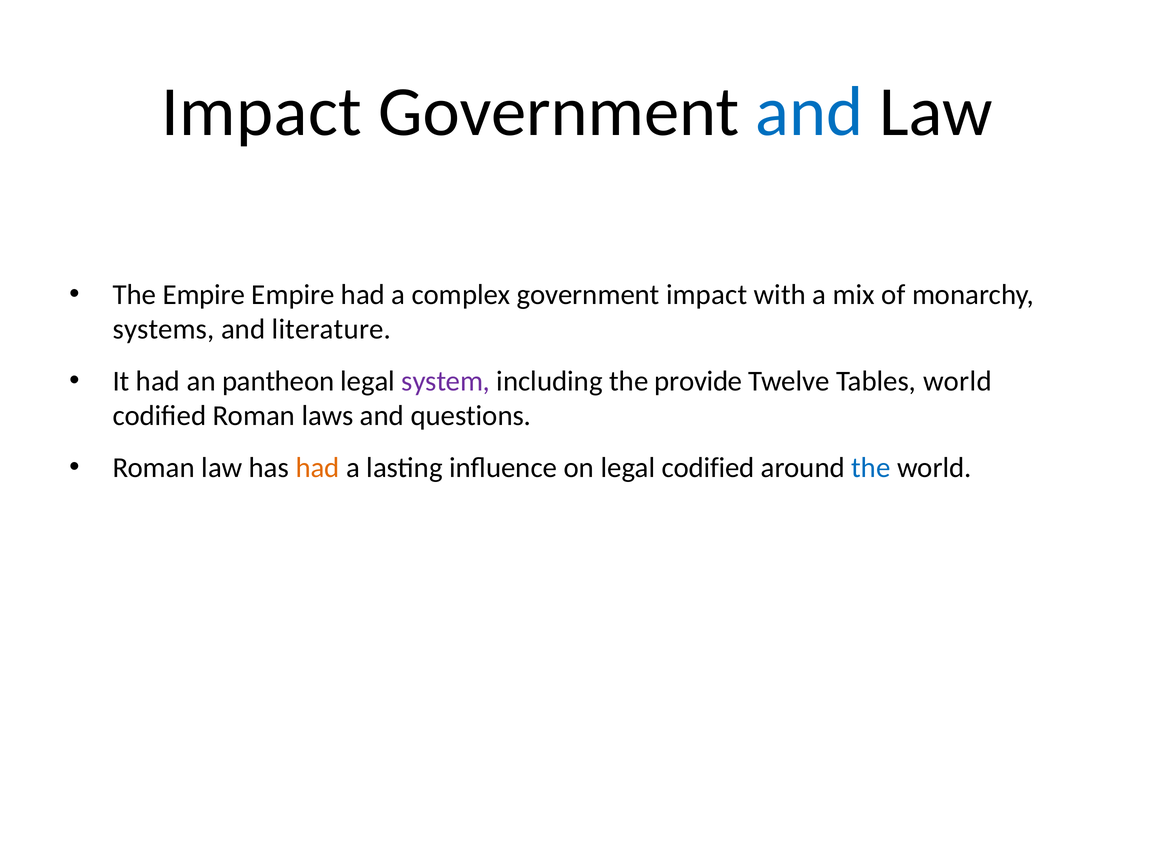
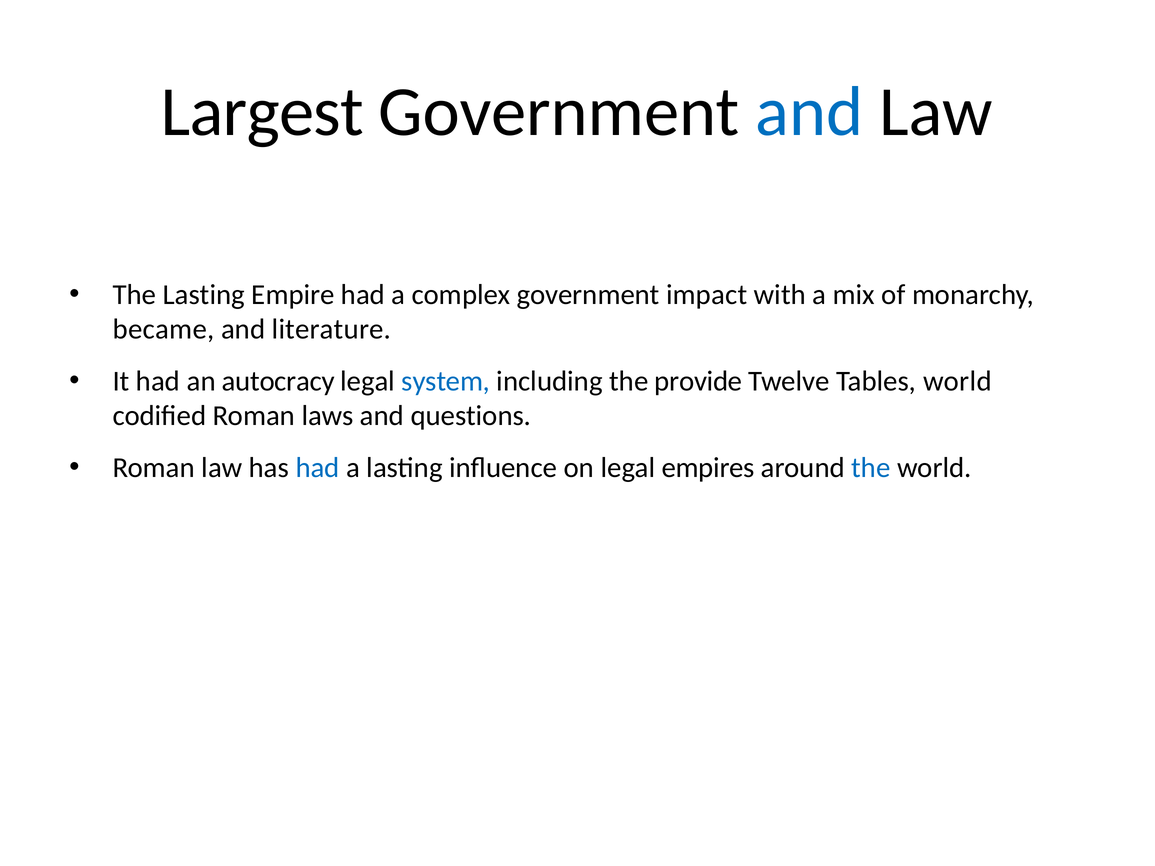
Impact: Impact -> Largest (262, 112)
The Empire: Empire -> Lasting (204, 295)
systems: systems -> became (163, 329)
pantheon: pantheon -> autocracy (278, 381)
system colour: purple -> blue (446, 381)
had colour: orange -> blue (318, 468)
legal codified: codified -> empires (708, 468)
